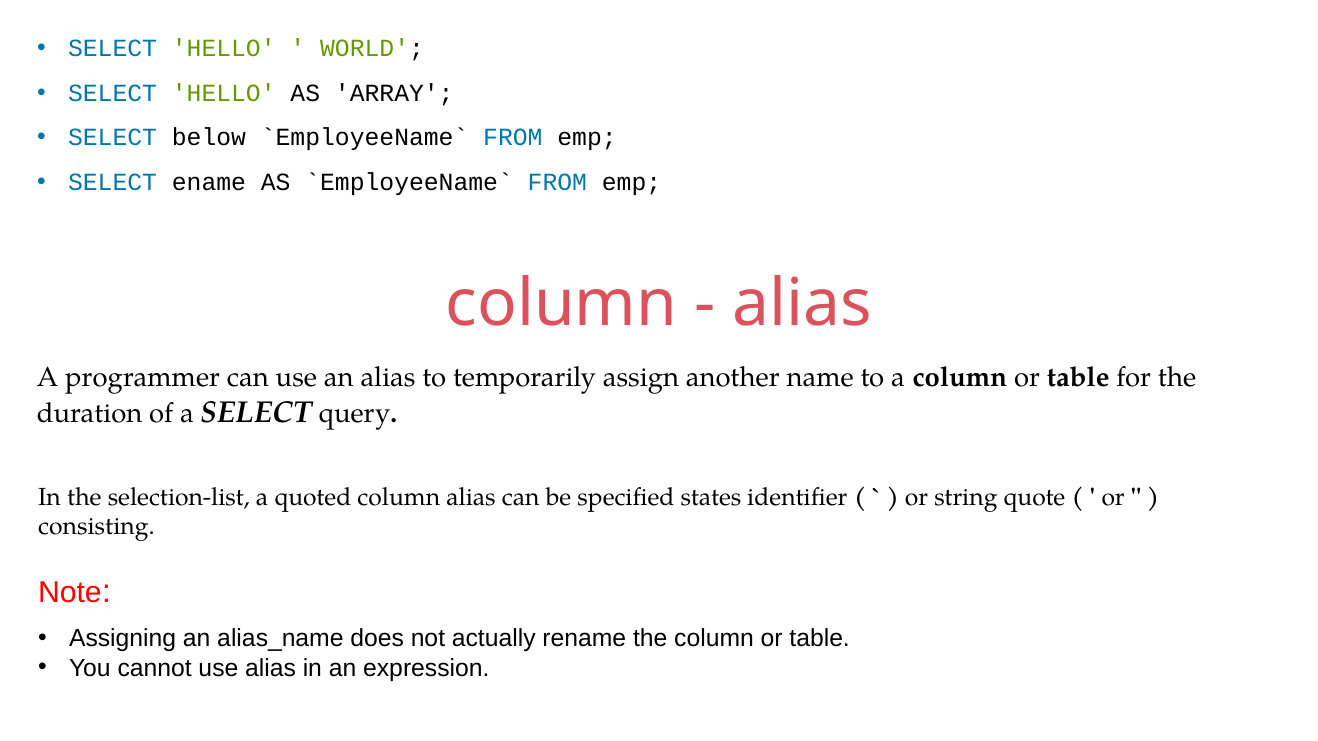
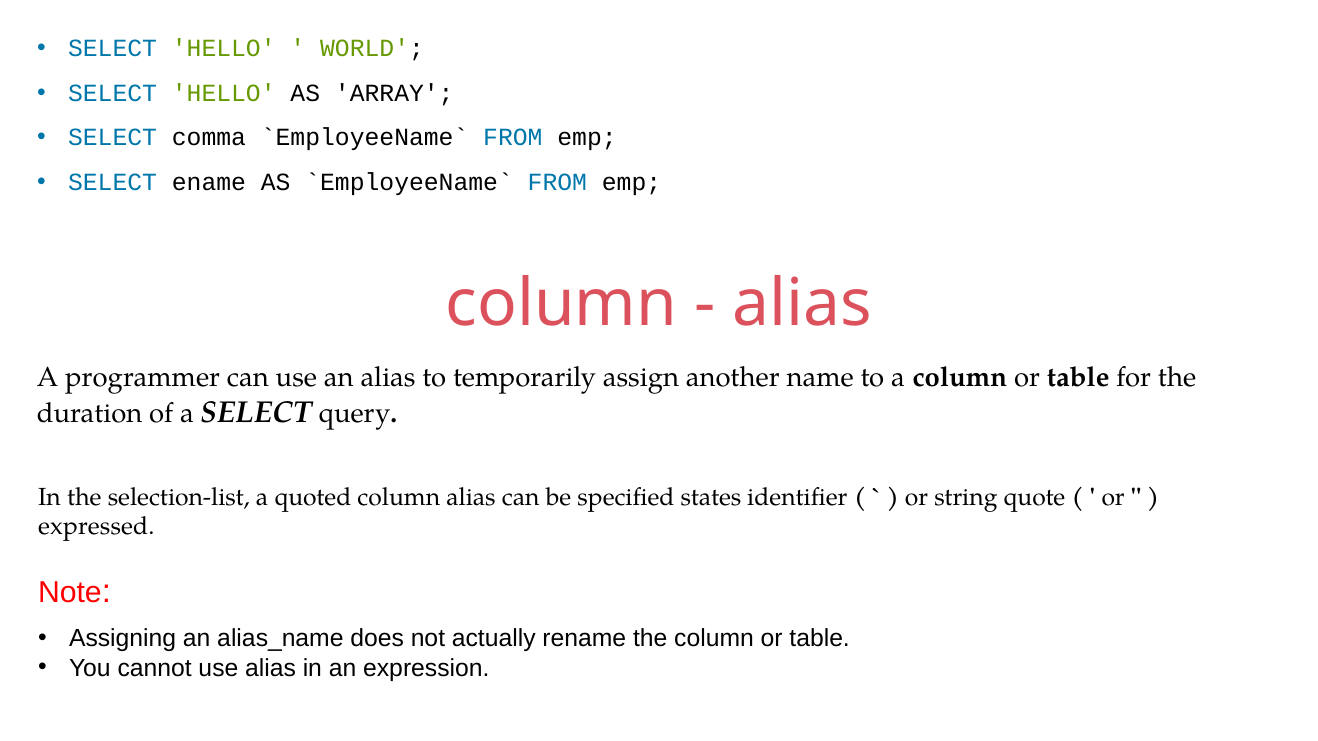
below: below -> comma (209, 138)
consisting: consisting -> expressed (96, 527)
